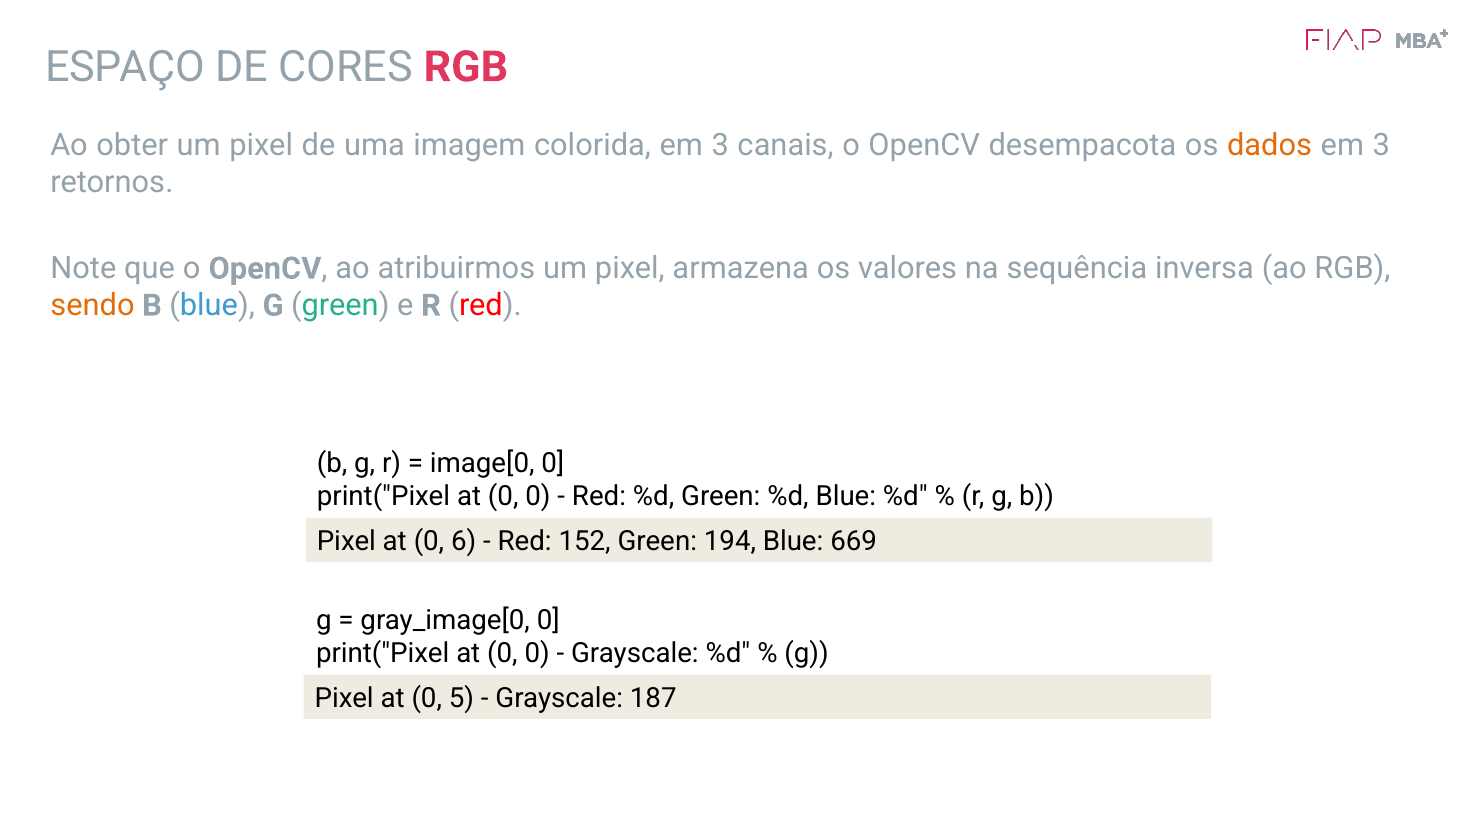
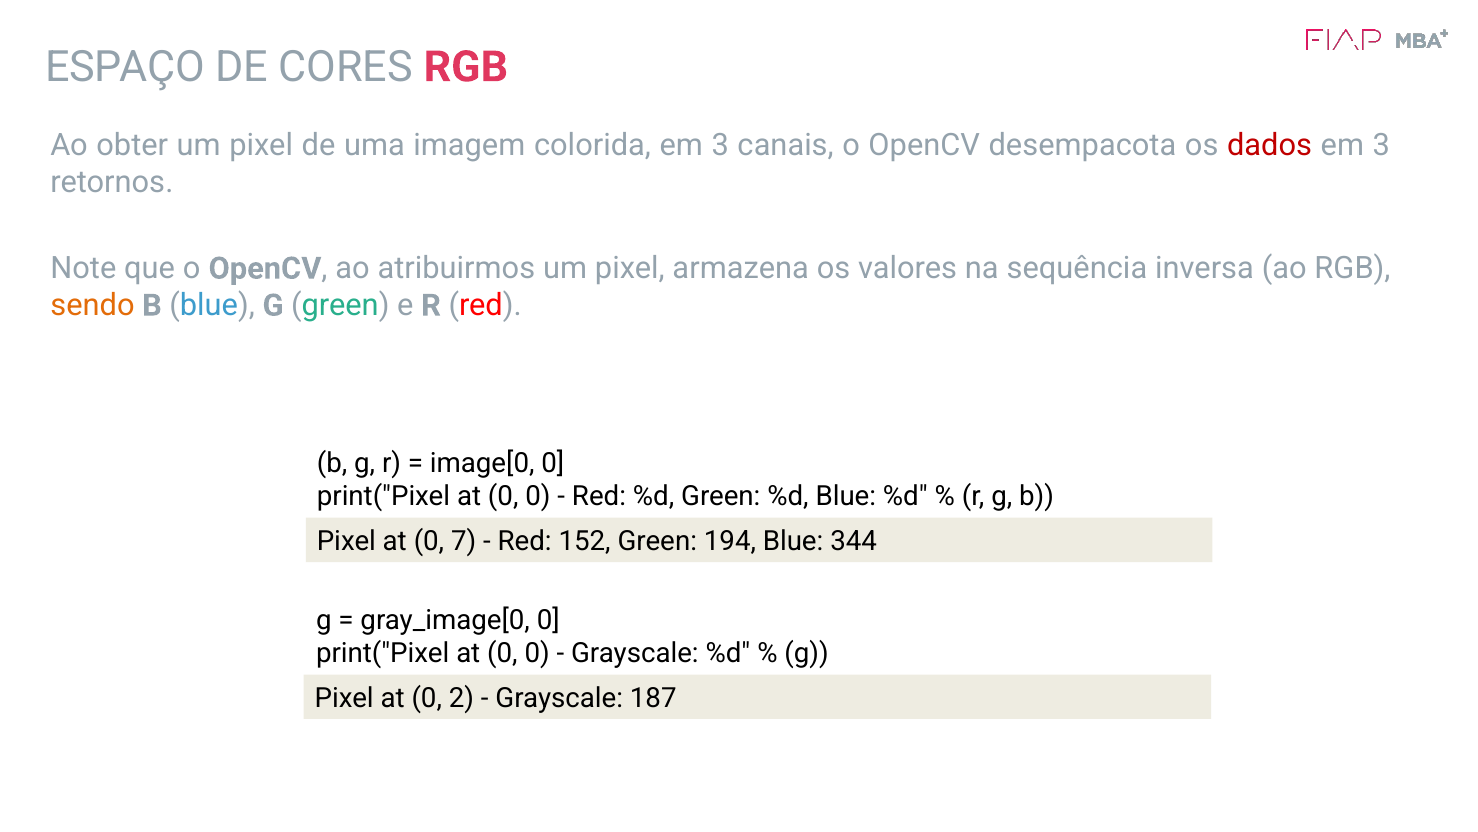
dados colour: orange -> red (1270, 145)
6: 6 -> 7 (464, 541)
669: 669 -> 344 (854, 541)
5: 5 -> 2 (461, 698)
